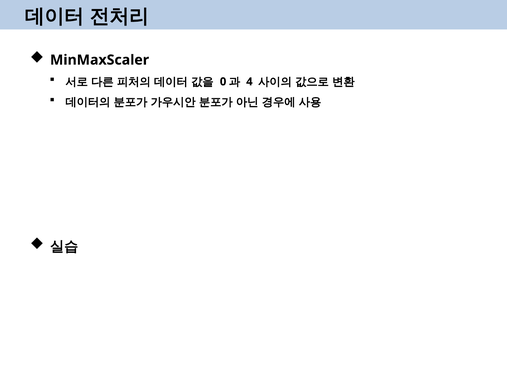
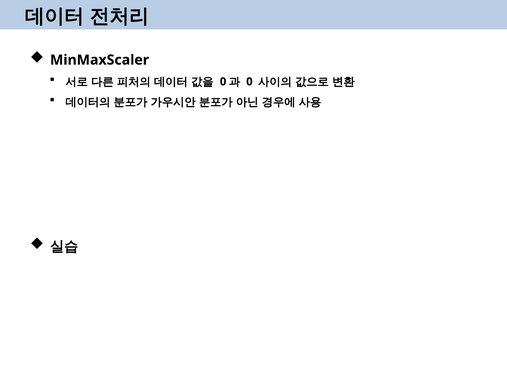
4: 4 -> 0 (249, 82)
